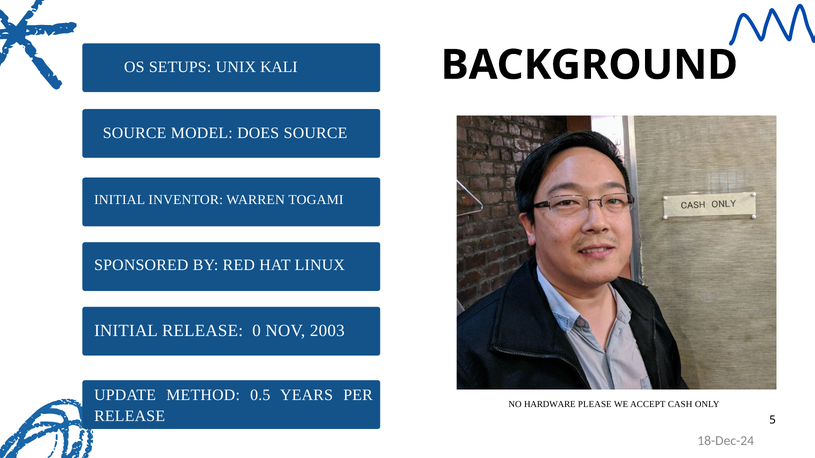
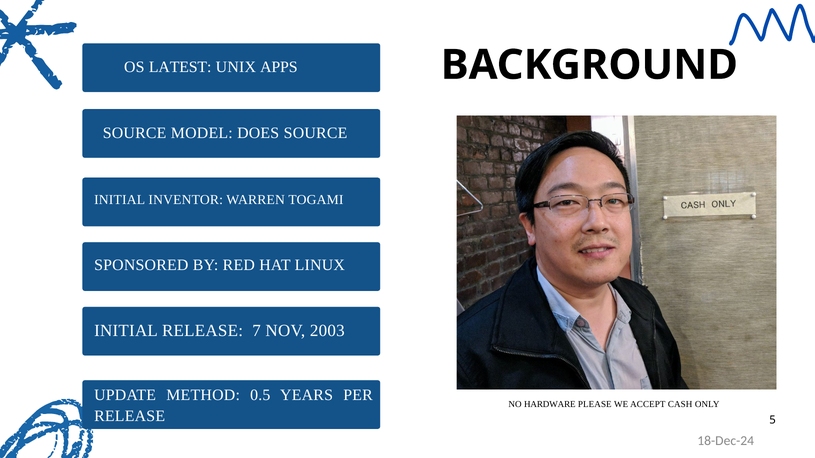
SETUPS: SETUPS -> LATEST (180, 67)
KALI: KALI -> APPS (279, 67)
0: 0 -> 7 (257, 331)
